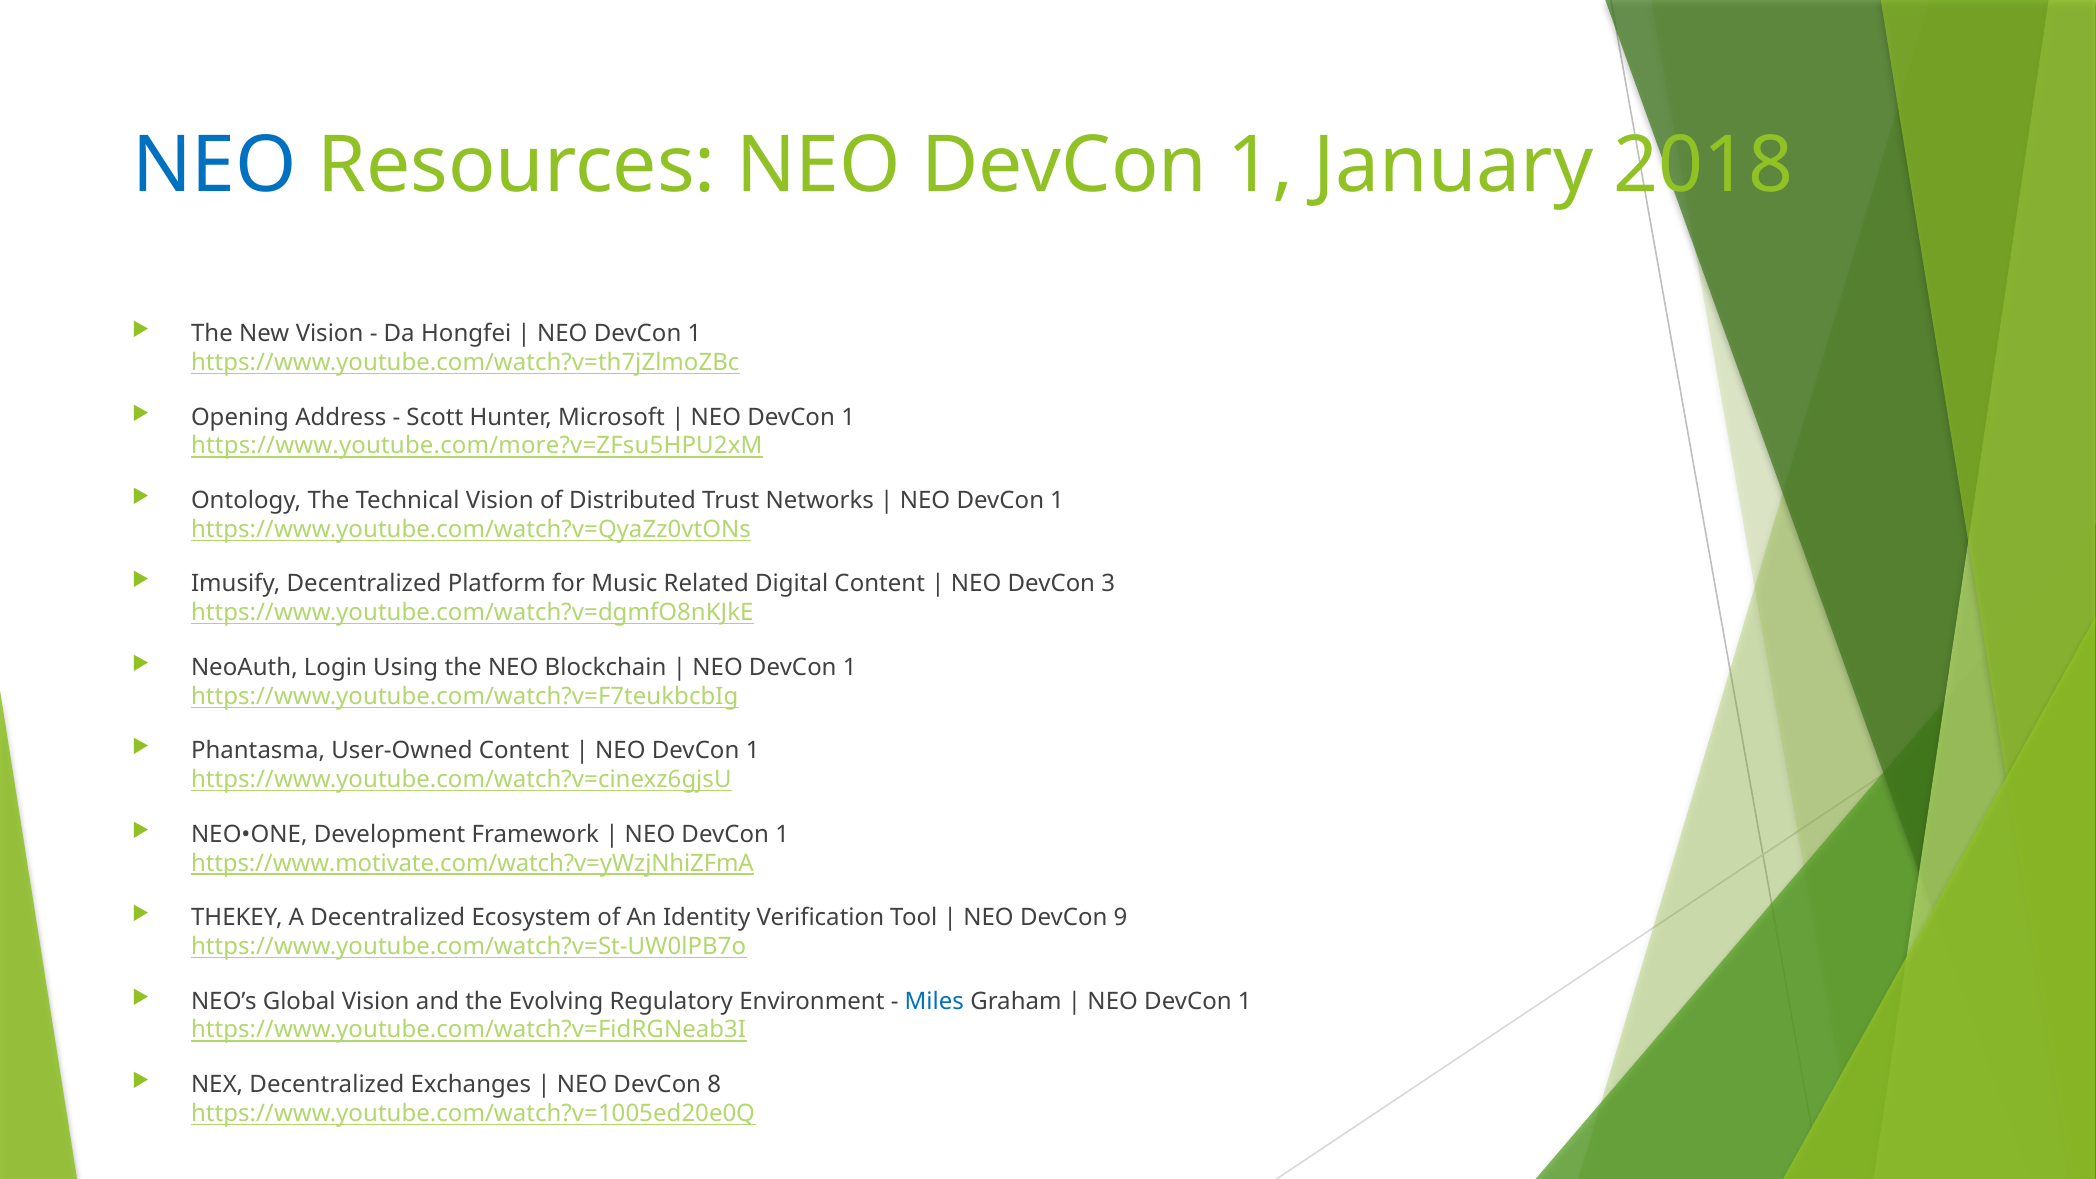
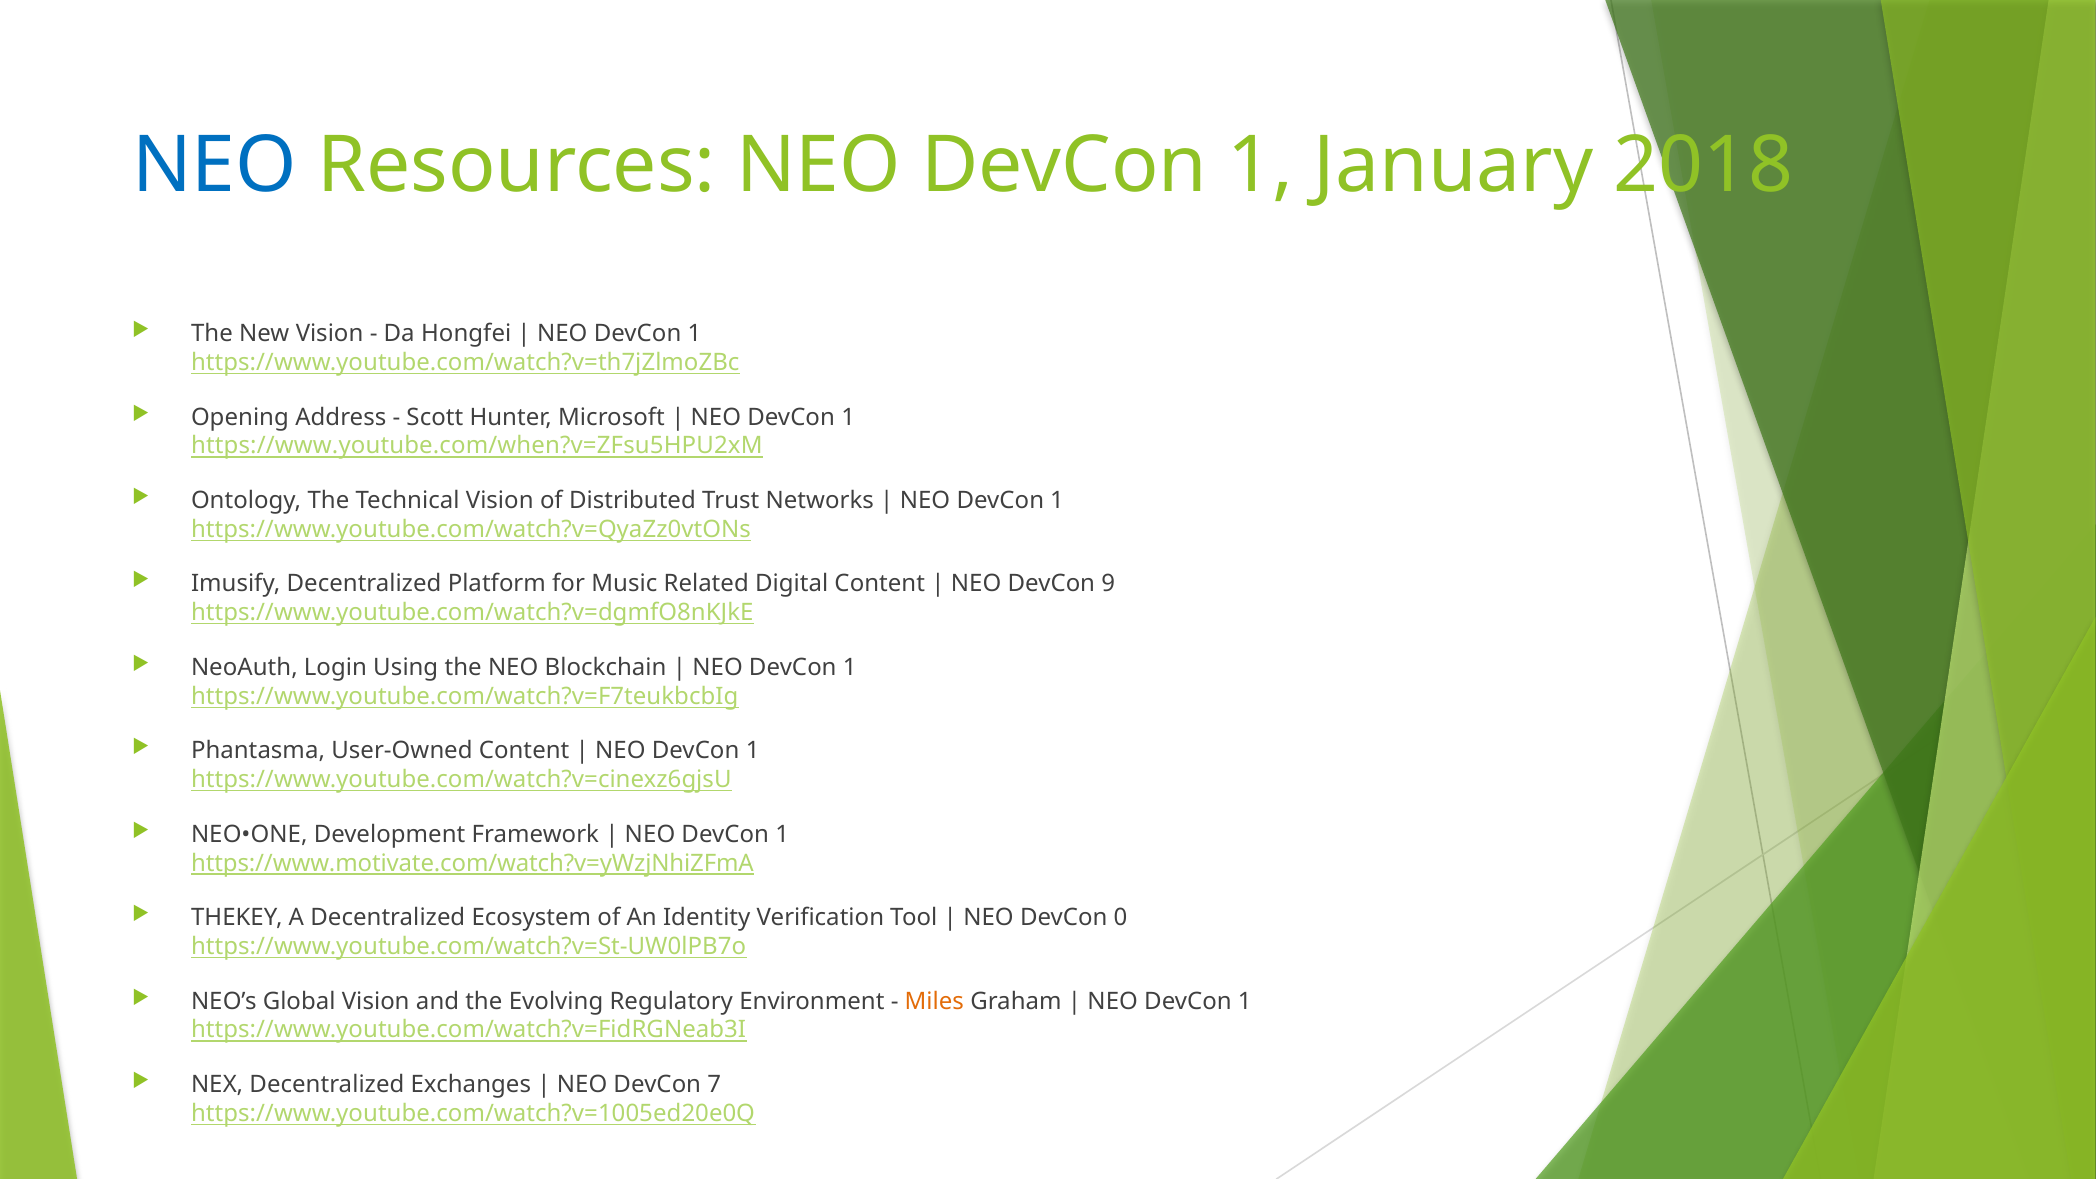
https://www.youtube.com/more?v=ZFsu5HPU2xM: https://www.youtube.com/more?v=ZFsu5HPU2xM -> https://www.youtube.com/when?v=ZFsu5HPU2xM (477, 446)
3: 3 -> 9 (1108, 584)
9: 9 -> 0 (1121, 918)
Miles colour: blue -> orange (934, 1001)
8: 8 -> 7 (714, 1085)
